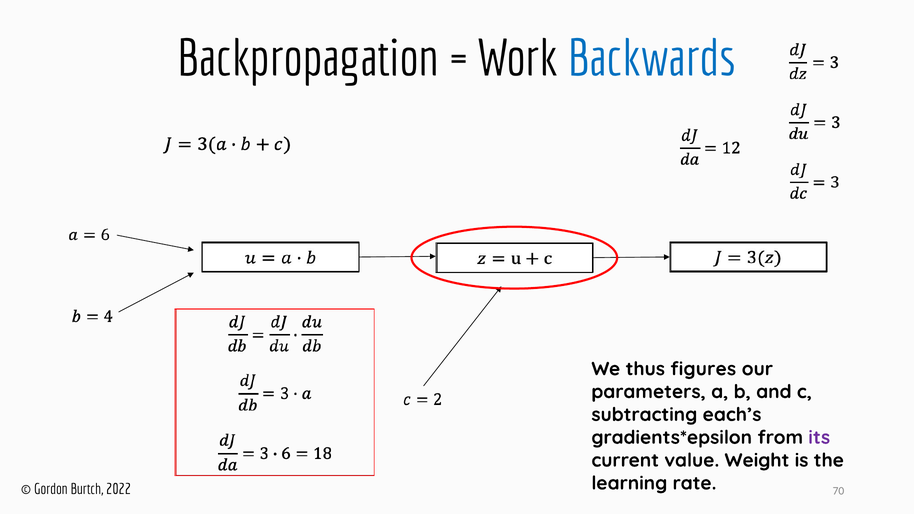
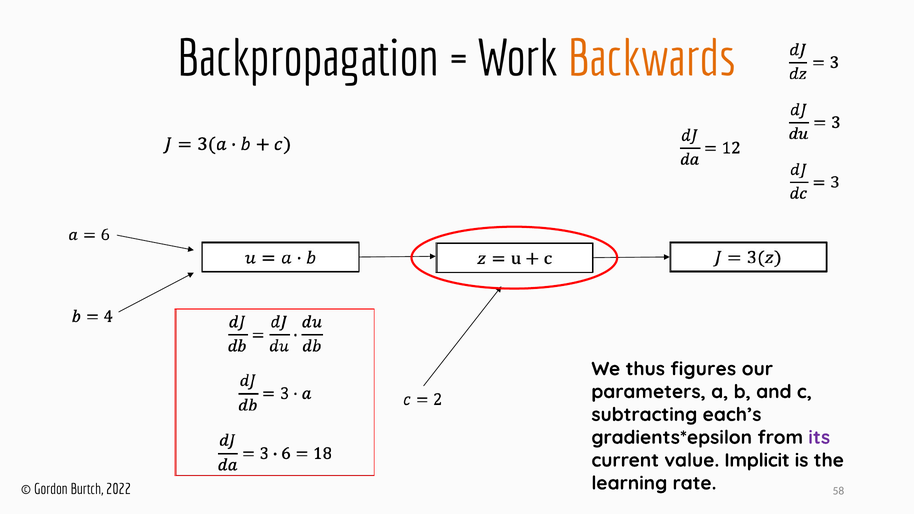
Backwards colour: blue -> orange (652, 59)
Weight: Weight -> Implicit (757, 460)
70: 70 -> 58 (839, 491)
